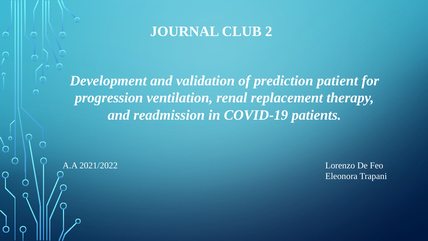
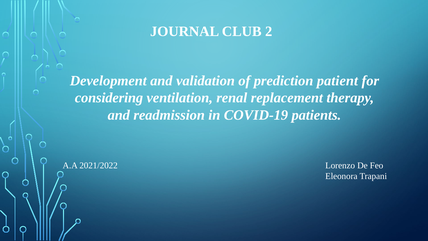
progression: progression -> considering (109, 98)
